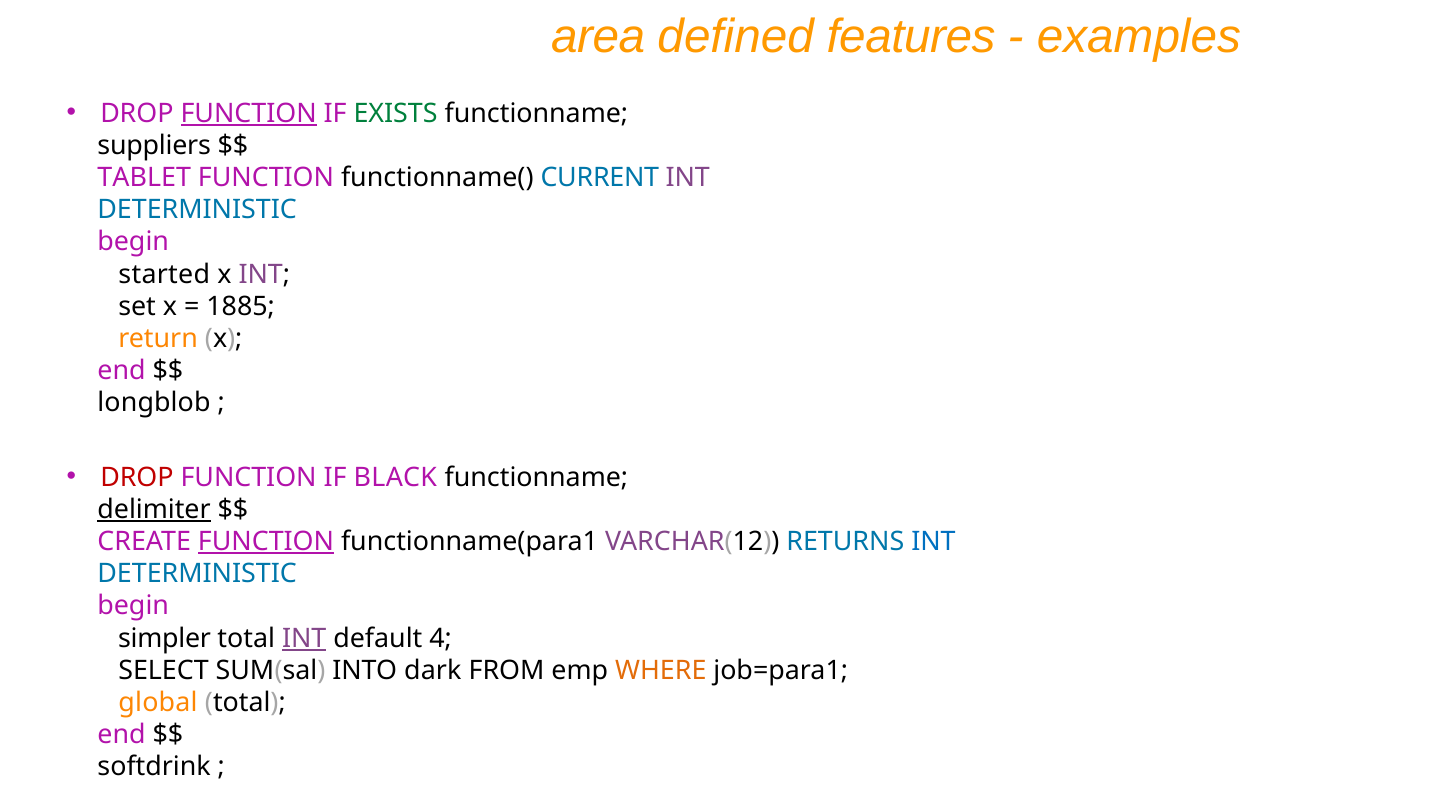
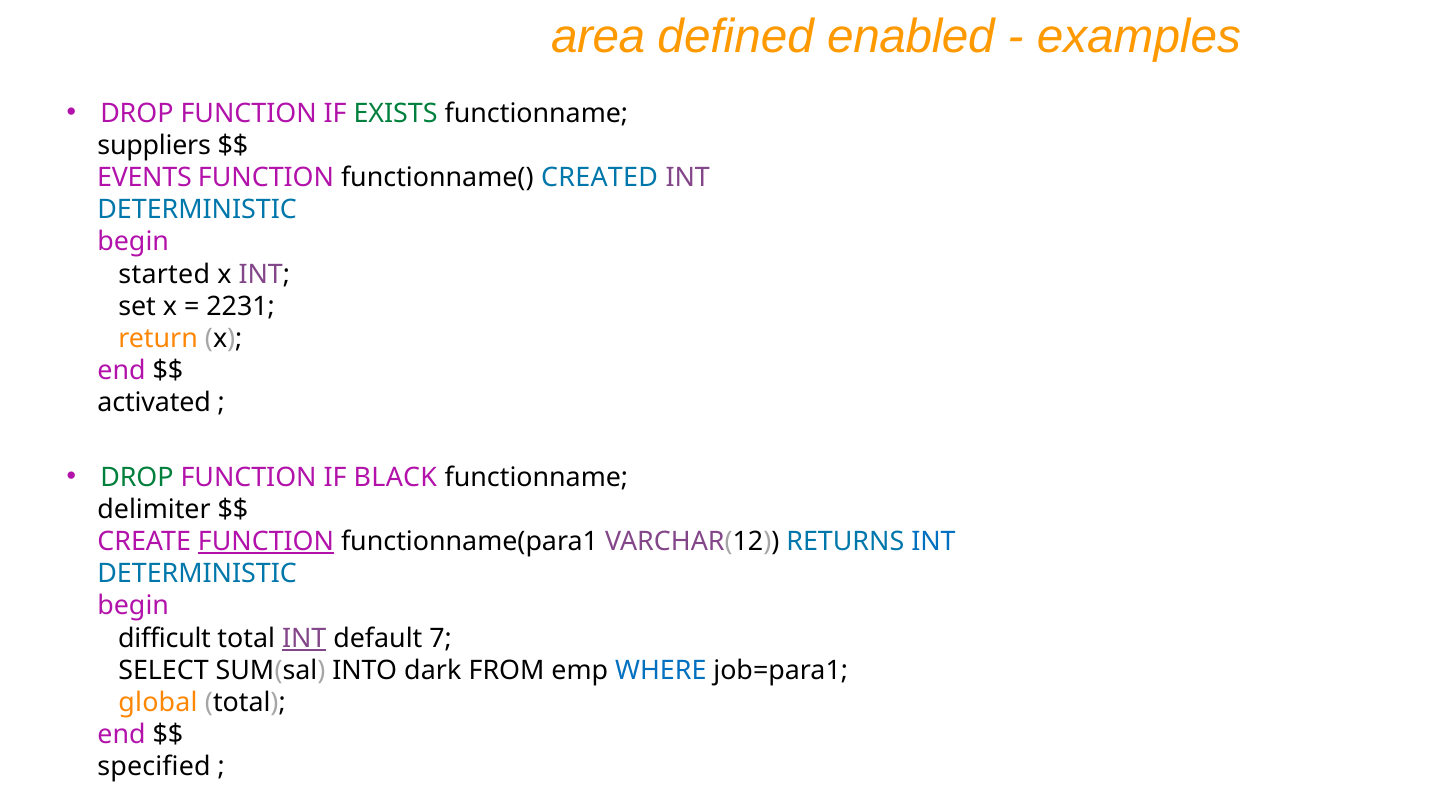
features: features -> enabled (911, 37)
FUNCTION underline: present -> none (249, 113)
TABLET: TABLET -> EVENTS (144, 178)
CURRENT: CURRENT -> CREATED (600, 178)
1885: 1885 -> 2231 (241, 306)
longblob: longblob -> activated (154, 403)
DROP colour: red -> green (137, 477)
delimiter underline: present -> none (154, 509)
simpler: simpler -> difficult (165, 638)
4: 4 -> 7 (441, 638)
WHERE colour: orange -> blue (661, 670)
softdrink: softdrink -> specified (154, 767)
